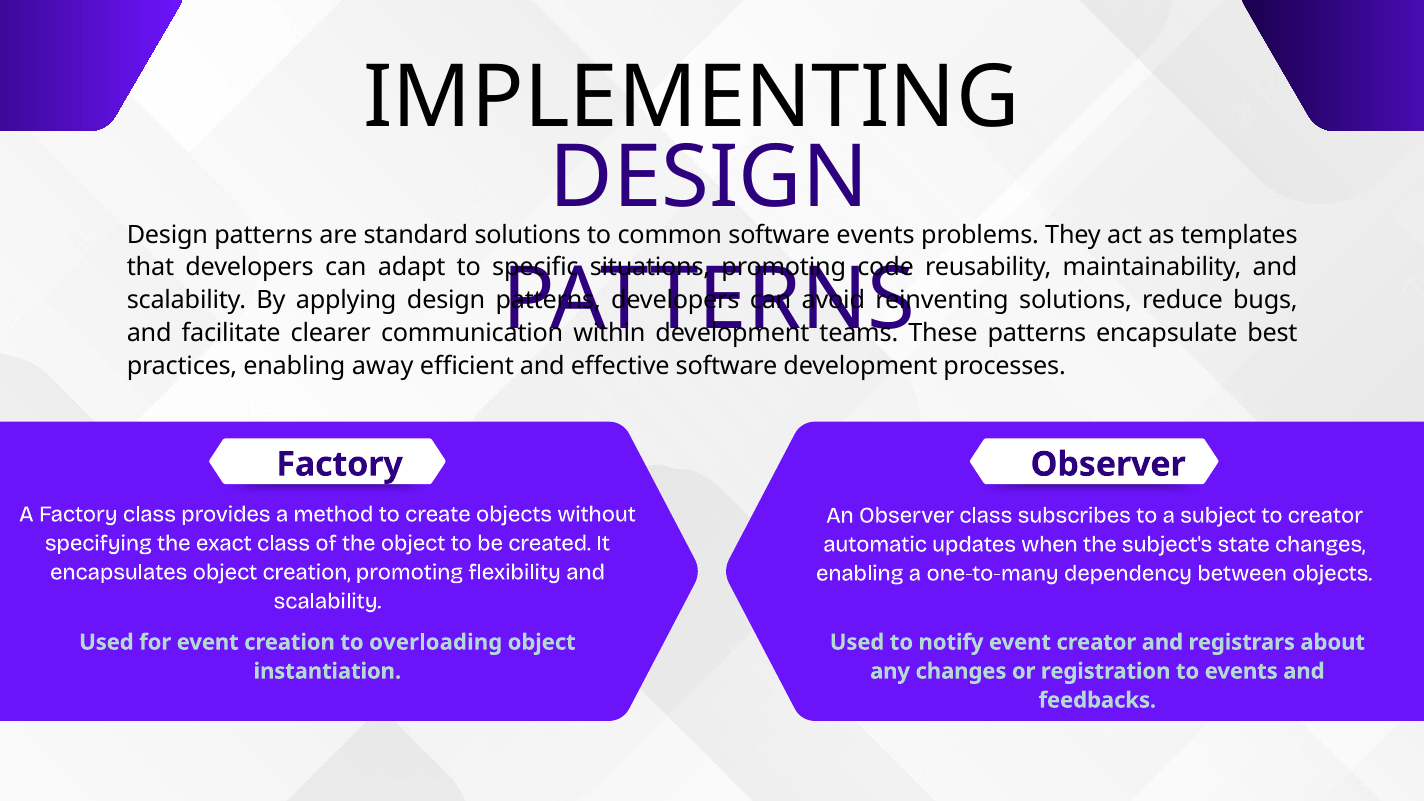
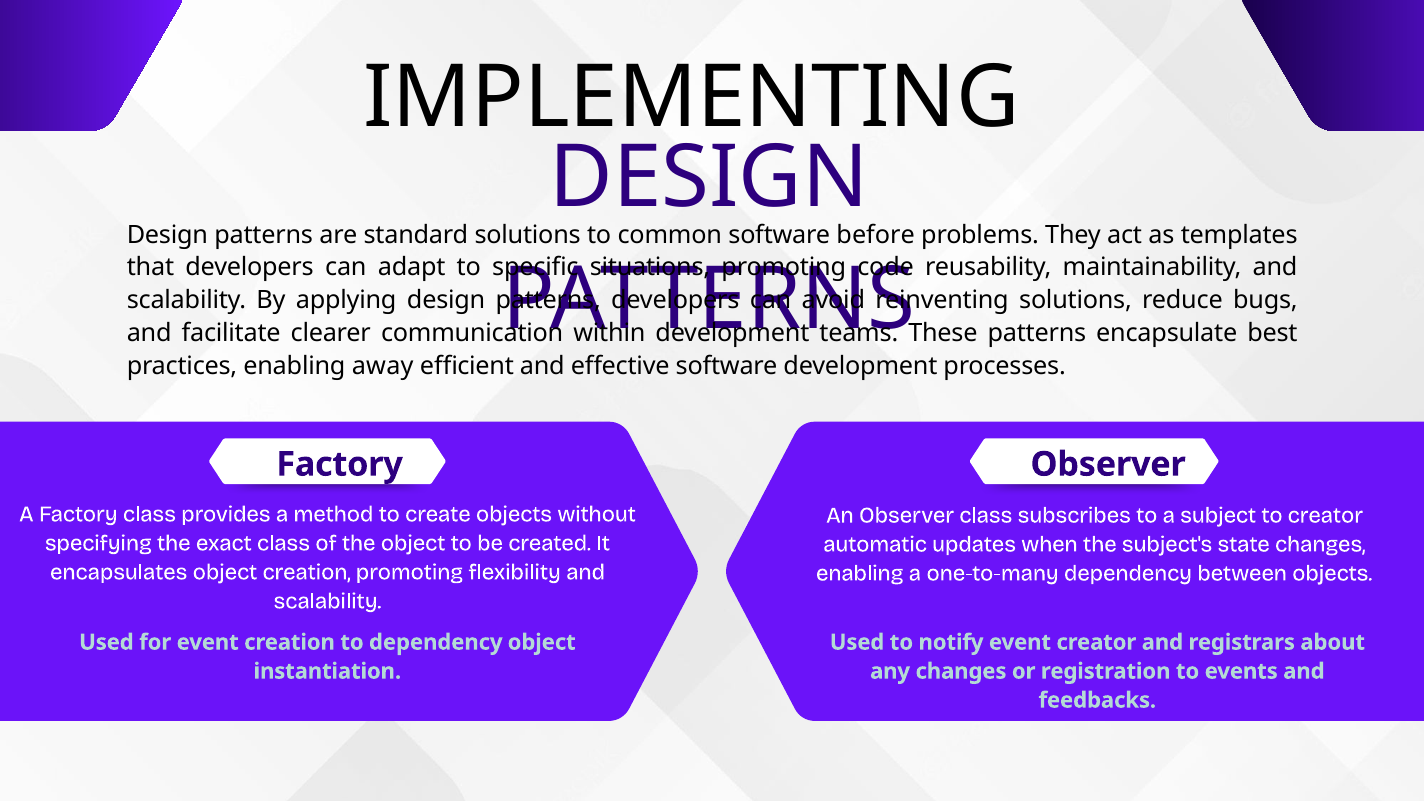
events: events -> before (876, 235)
to overloading: overloading -> dependency (436, 642)
